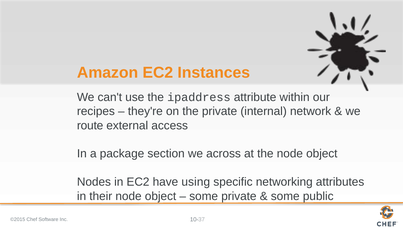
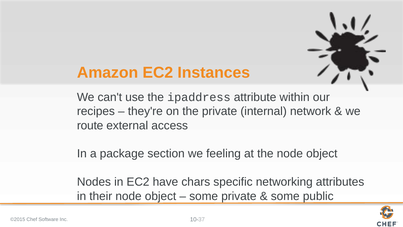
across: across -> feeling (224, 154)
using: using -> chars (196, 182)
